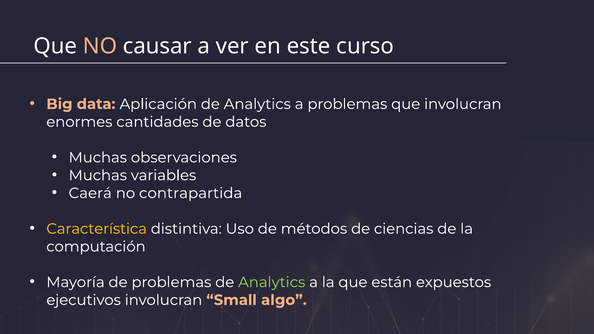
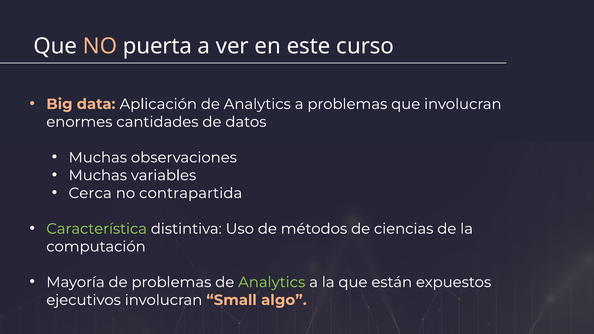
causar: causar -> puerta (157, 46)
Caerá: Caerá -> Cerca (90, 193)
Característica colour: yellow -> light green (97, 229)
